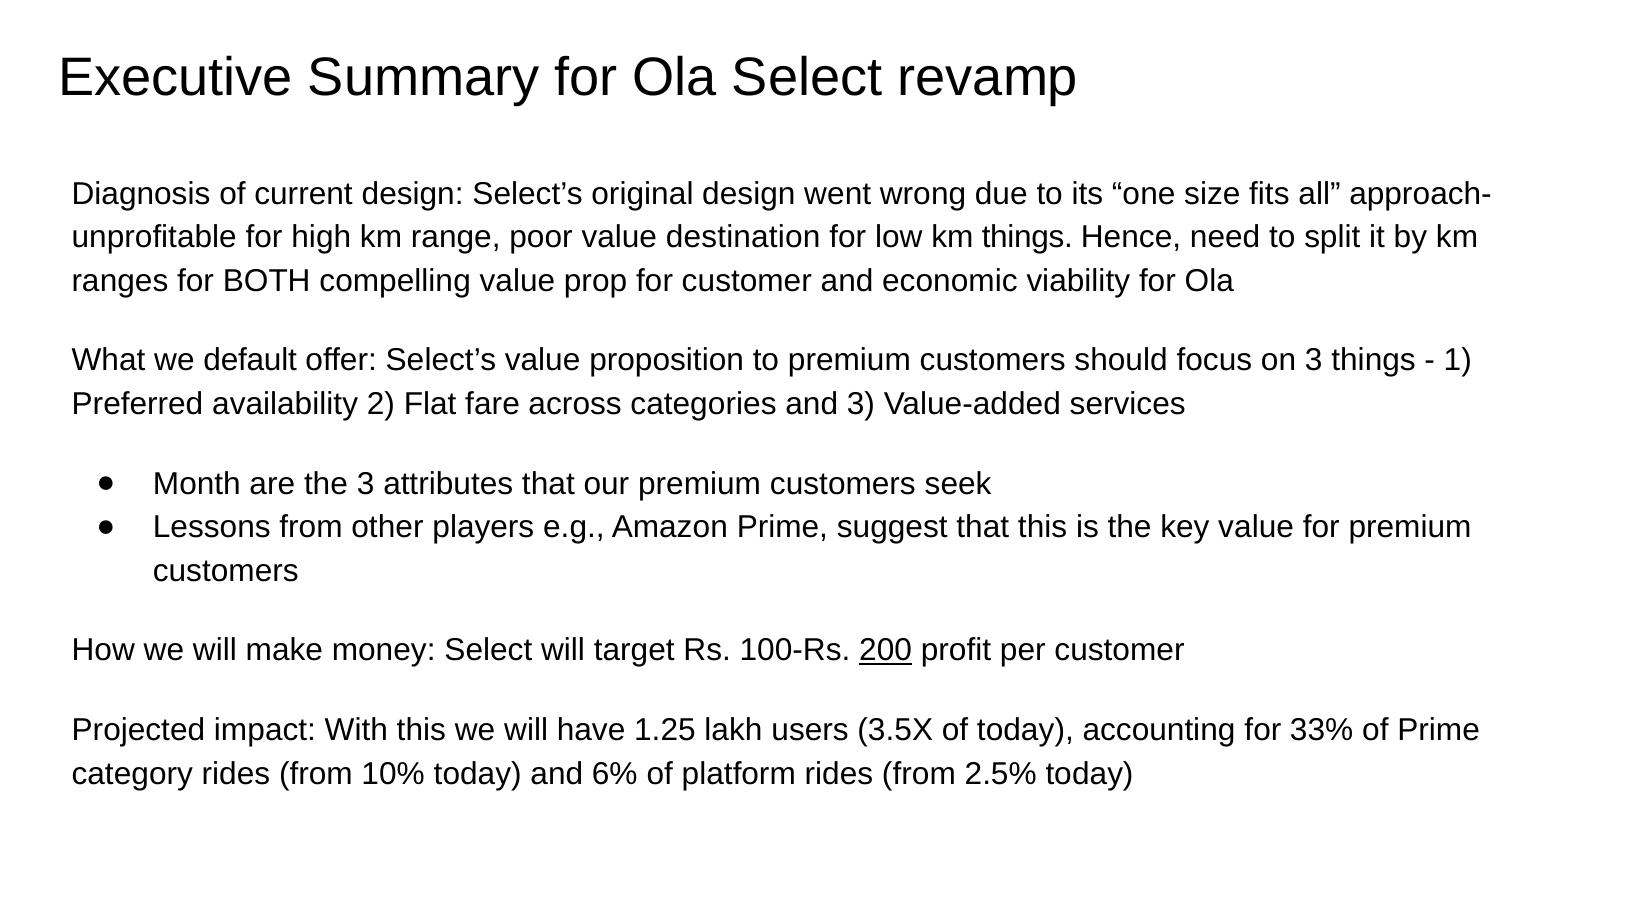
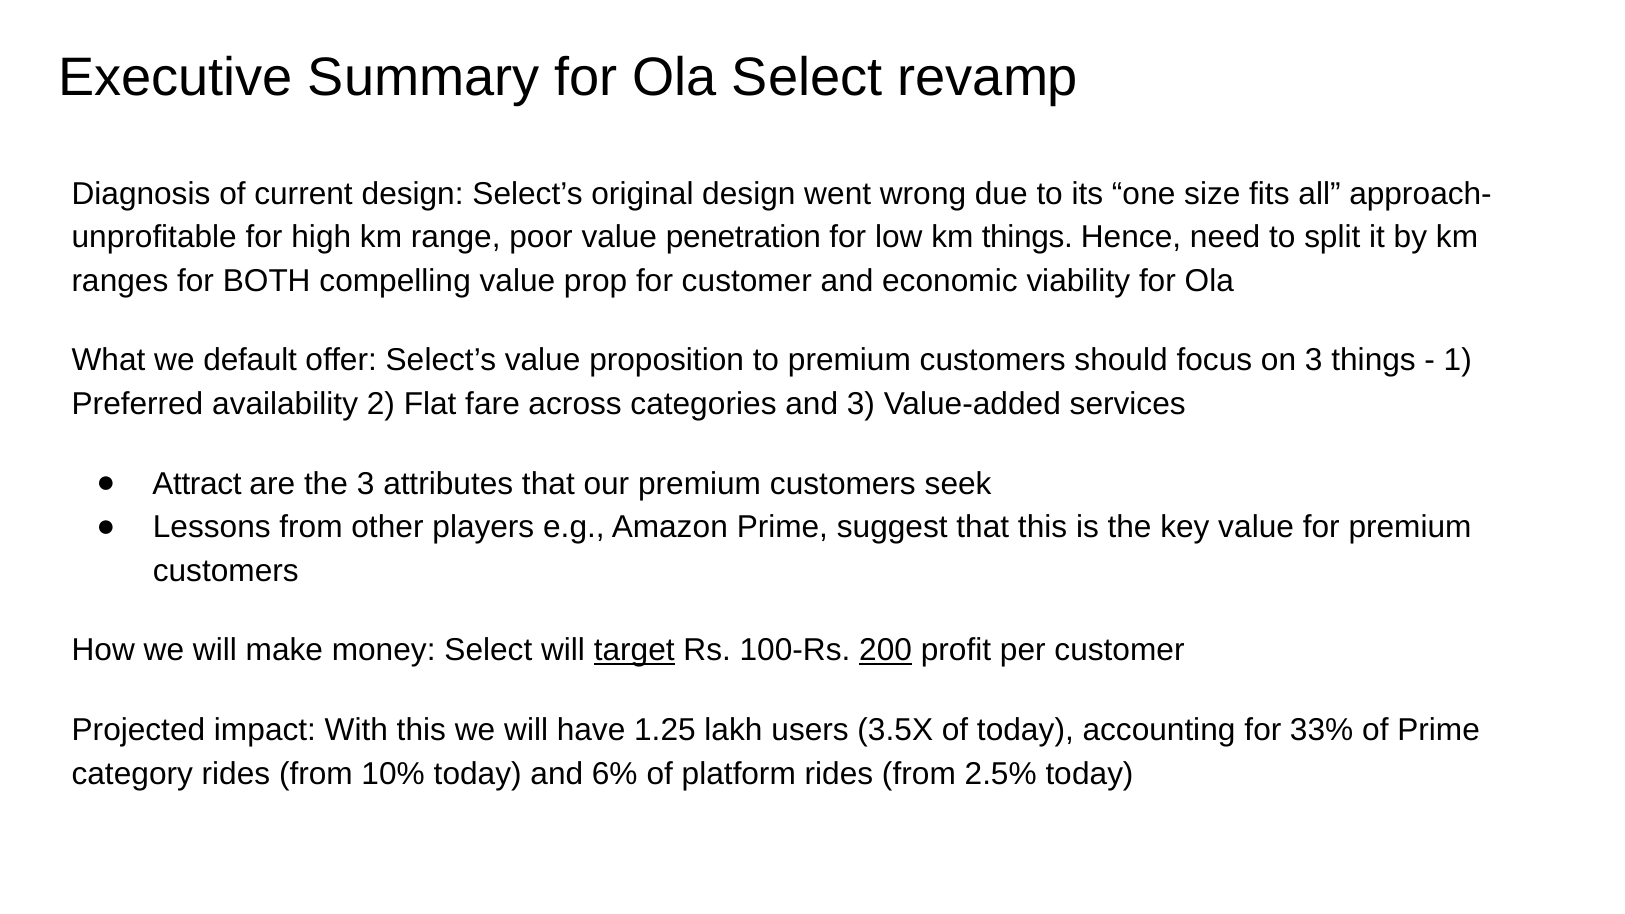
destination: destination -> penetration (743, 237)
Month: Month -> Attract (197, 484)
target underline: none -> present (634, 651)
